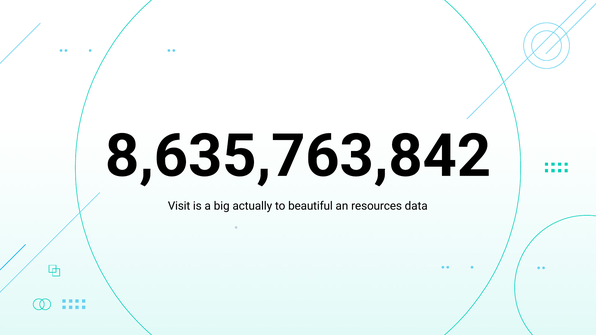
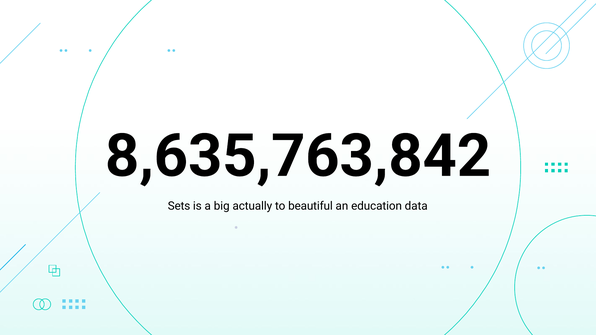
Visit: Visit -> Sets (179, 206)
resources: resources -> education (377, 206)
